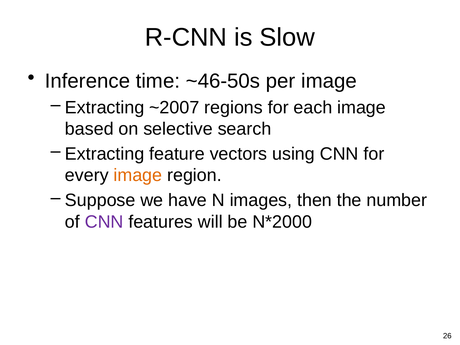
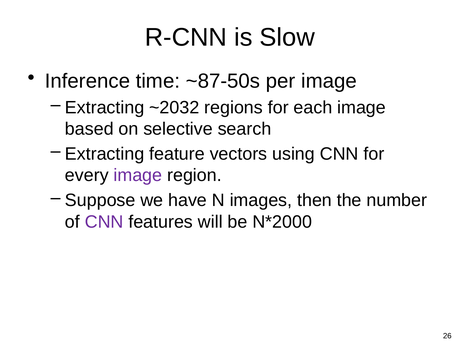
~46-50s: ~46-50s -> ~87-50s (223, 81)
~2007: ~2007 -> ~2032 (174, 108)
image colour: orange -> purple (138, 175)
